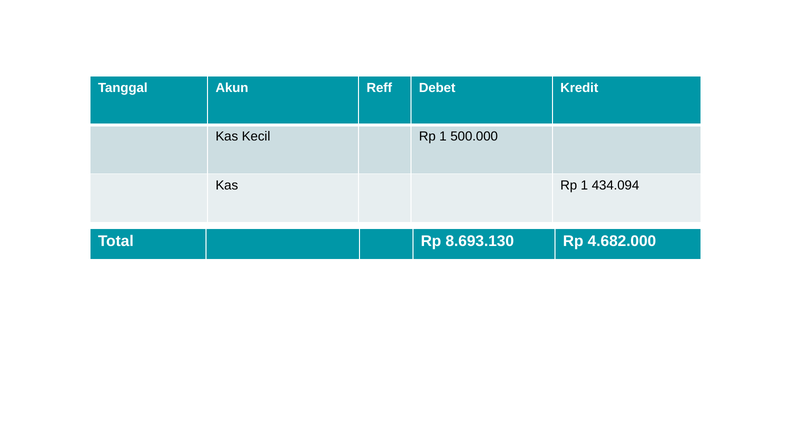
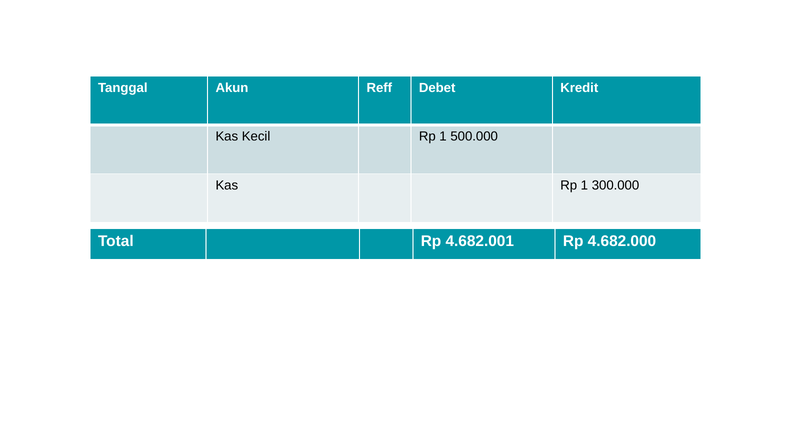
434.094: 434.094 -> 300.000 (616, 185)
8.693.130: 8.693.130 -> 4.682.001 (480, 241)
